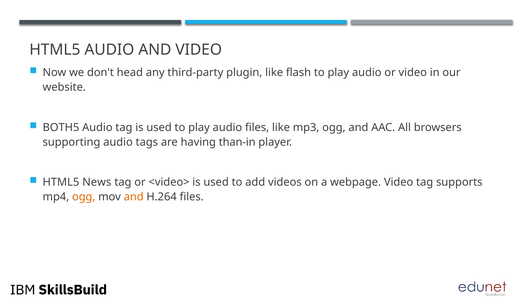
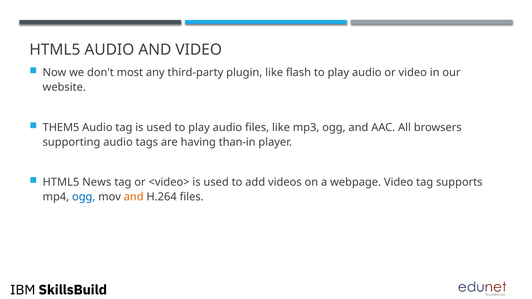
head: head -> most (130, 73)
BOTH5: BOTH5 -> THEM5 (61, 128)
ogg colour: orange -> blue (84, 197)
